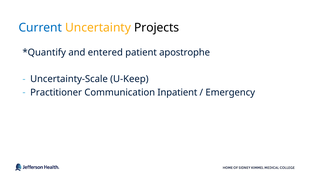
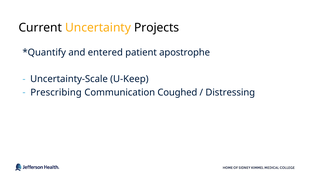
Current colour: blue -> black (40, 28)
Practitioner: Practitioner -> Prescribing (56, 92)
Inpatient: Inpatient -> Coughed (177, 92)
Emergency: Emergency -> Distressing (230, 92)
